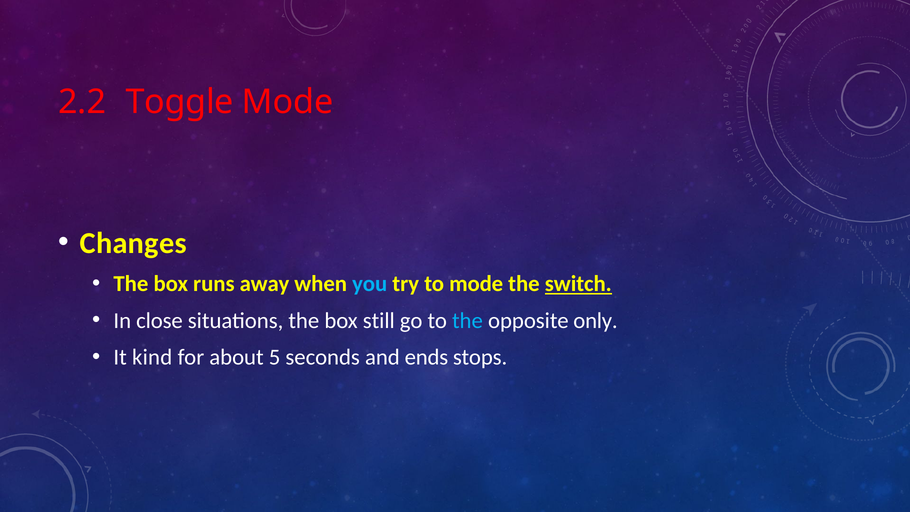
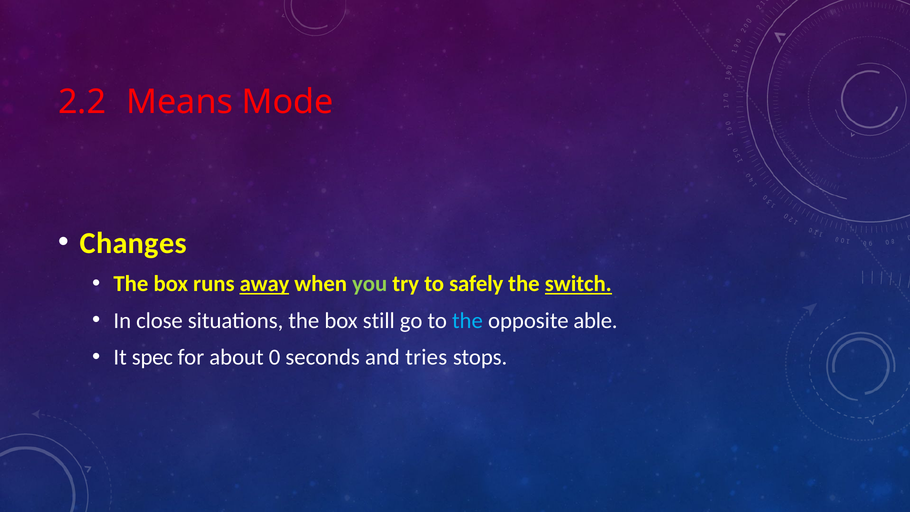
Toggle: Toggle -> Means (180, 102)
away underline: none -> present (265, 284)
you colour: light blue -> light green (370, 284)
to mode: mode -> safely (476, 284)
only: only -> able (596, 321)
kind: kind -> spec (152, 357)
5: 5 -> 0 (275, 357)
ends: ends -> tries (426, 357)
